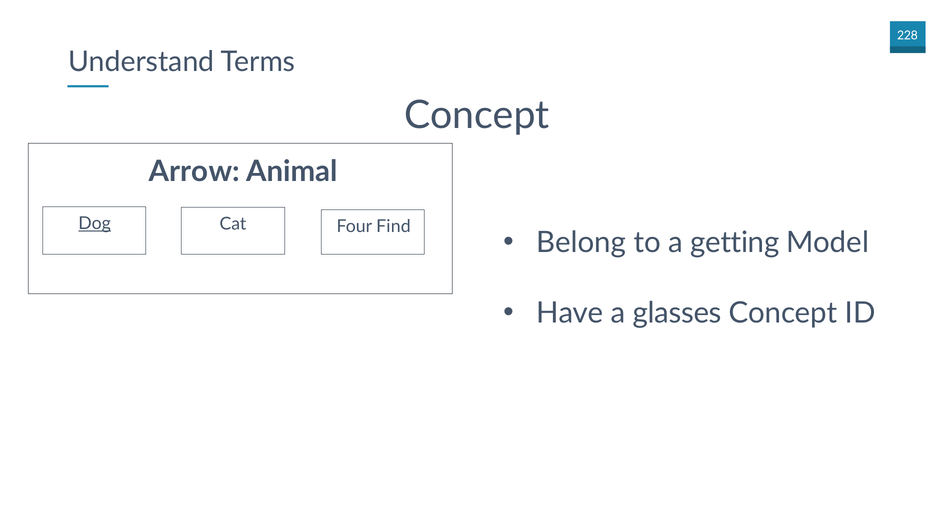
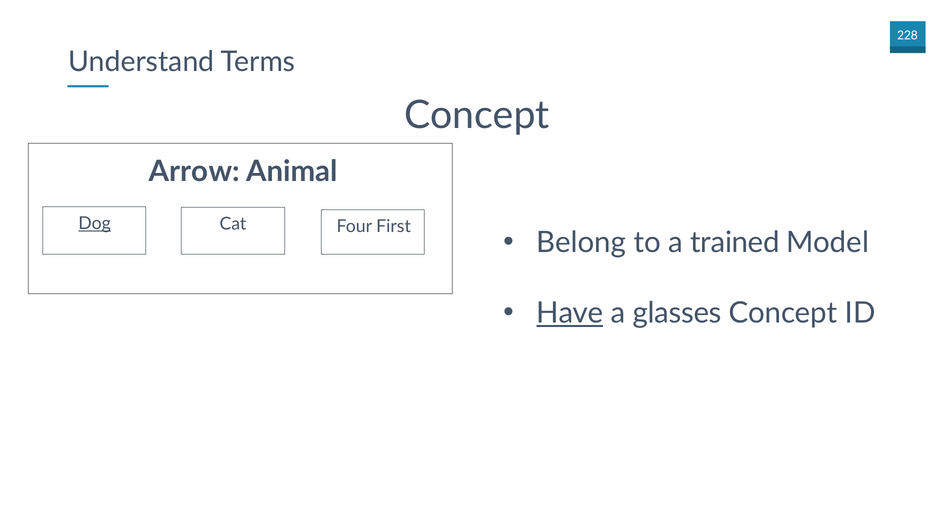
Find: Find -> First (394, 226)
getting: getting -> trained (735, 243)
Have underline: none -> present (570, 313)
